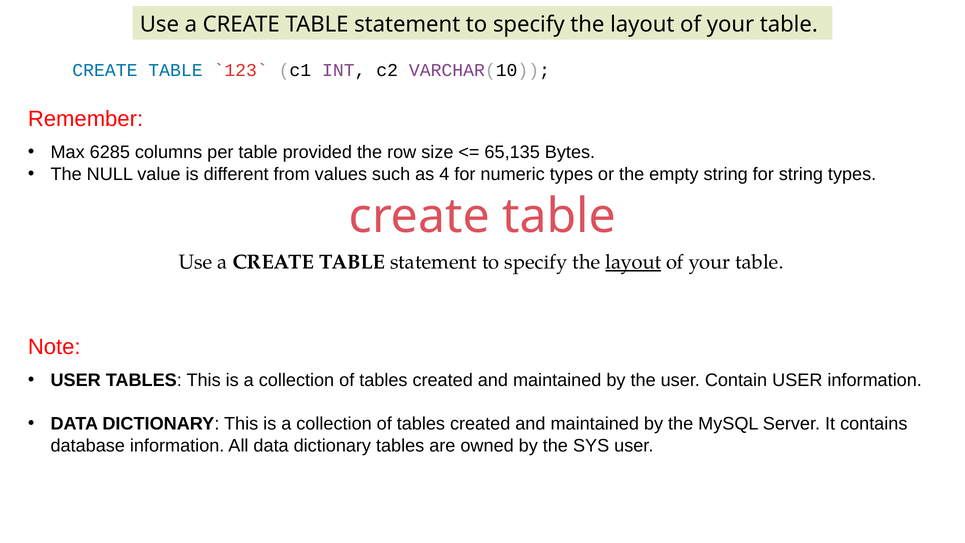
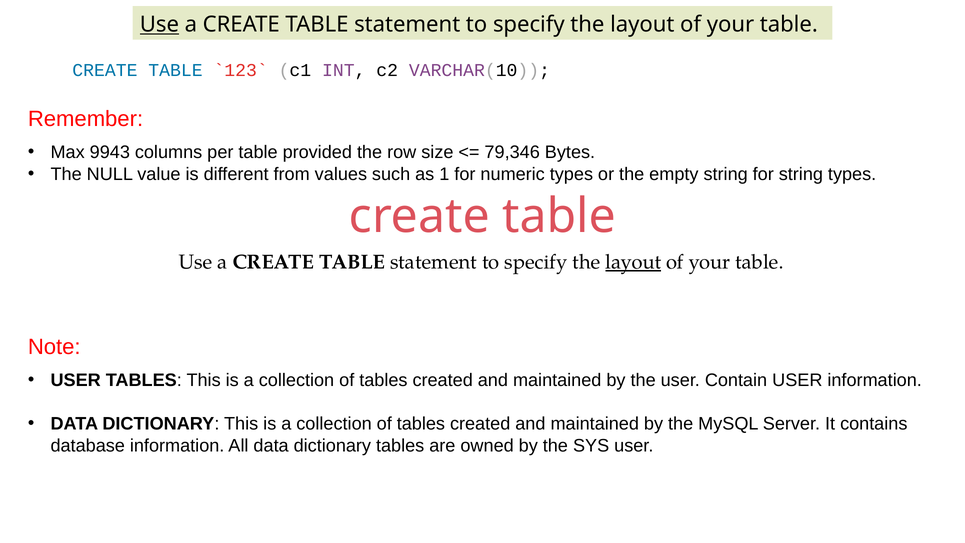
Use underline: none -> present (159, 24)
6285: 6285 -> 9943 (110, 152)
65,135: 65,135 -> 79,346 (512, 152)
4: 4 -> 1 (444, 174)
